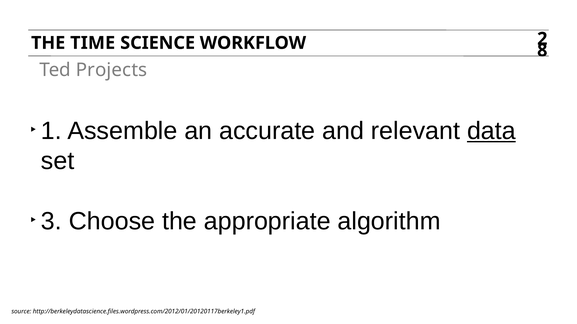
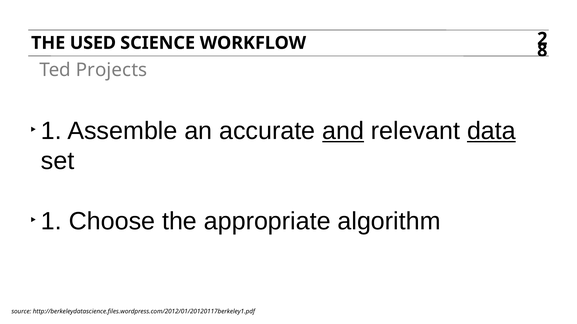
TIME: TIME -> USED (93, 43)
and underline: none -> present (343, 131)
3: 3 -> 1 (51, 221)
